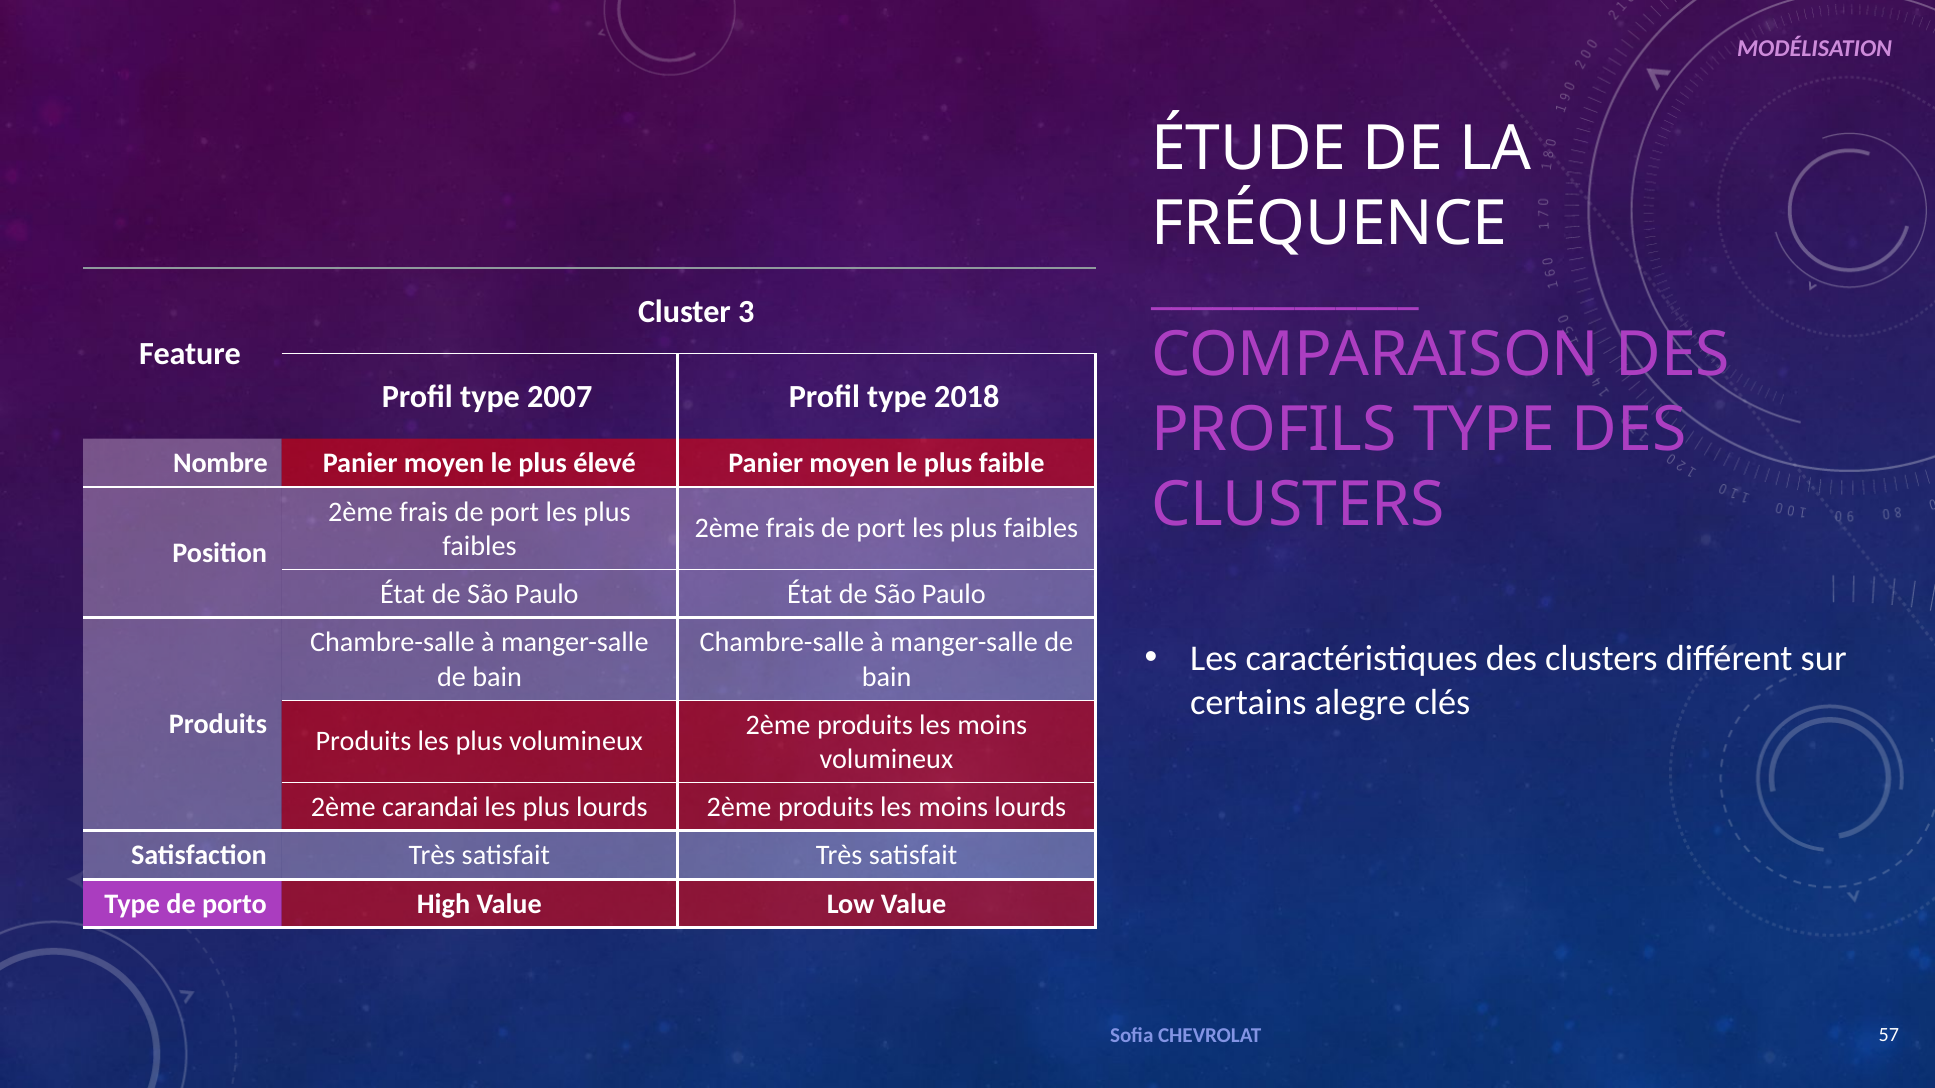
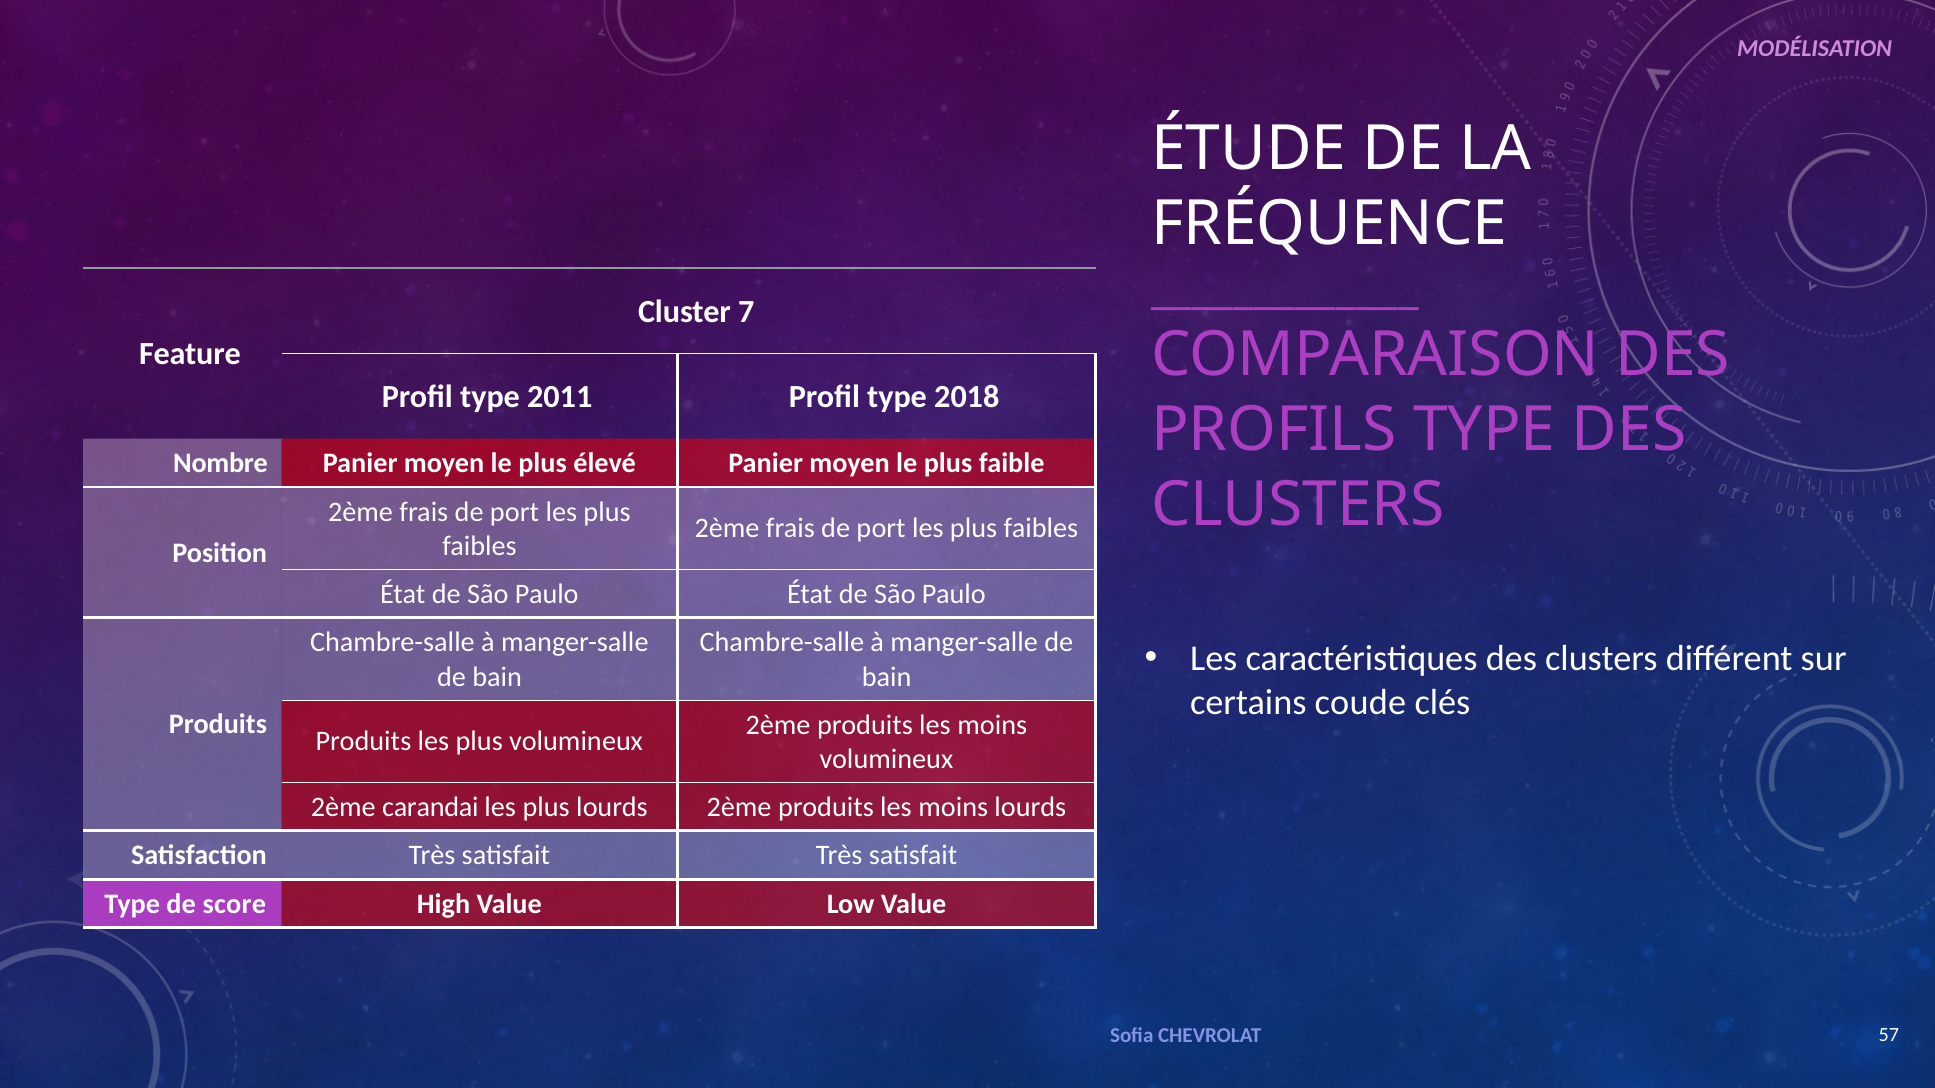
3: 3 -> 7 (746, 312)
2007: 2007 -> 2011 (560, 397)
alegre: alegre -> coude (1360, 703)
porto: porto -> score (234, 904)
